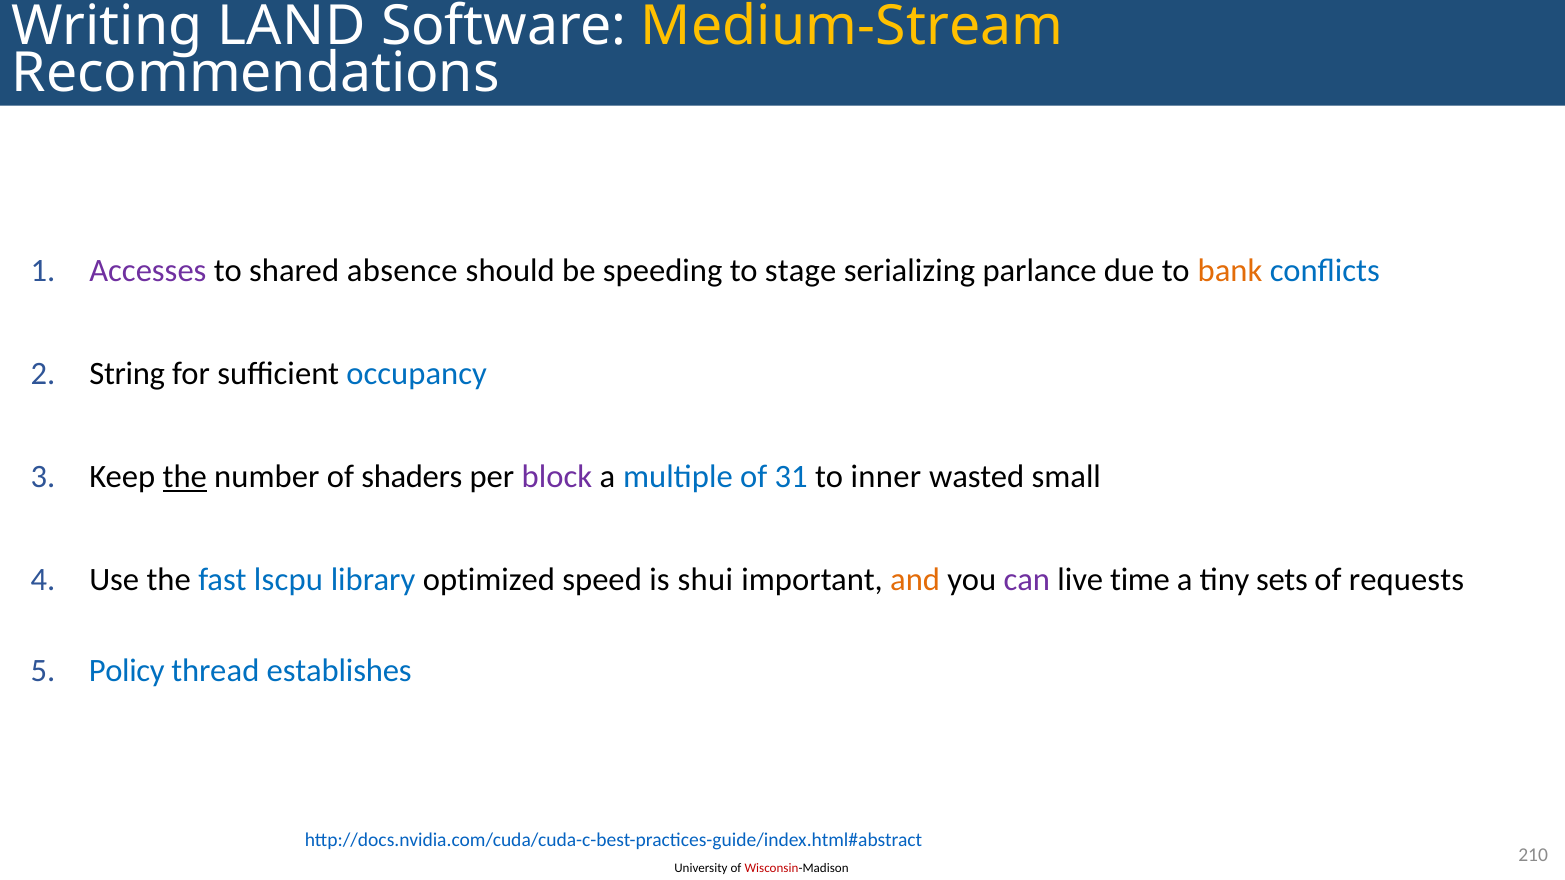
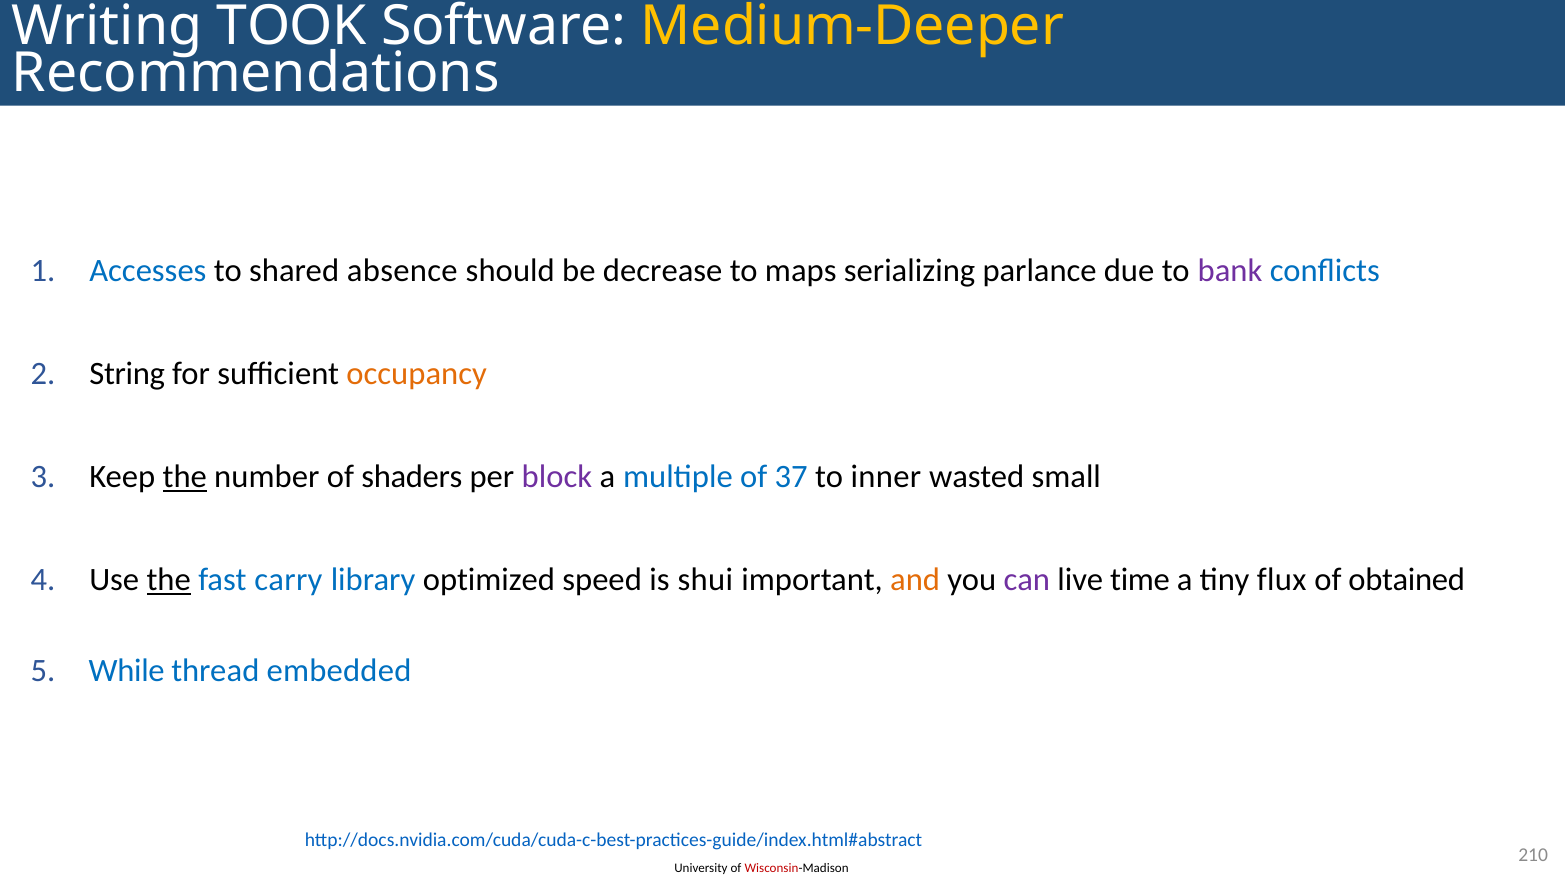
LAND: LAND -> TOOK (292, 26)
Medium-Stream: Medium-Stream -> Medium-Deeper (852, 26)
Accesses colour: purple -> blue (148, 271)
speeding: speeding -> decrease (663, 271)
stage: stage -> maps (801, 271)
bank colour: orange -> purple (1230, 271)
occupancy colour: blue -> orange (417, 374)
31: 31 -> 37 (791, 477)
the underline: none -> present (169, 580)
lscpu: lscpu -> carry (288, 580)
sets: sets -> flux (1282, 580)
requests: requests -> obtained (1407, 580)
Policy: Policy -> While (127, 671)
establishes: establishes -> embedded (339, 671)
